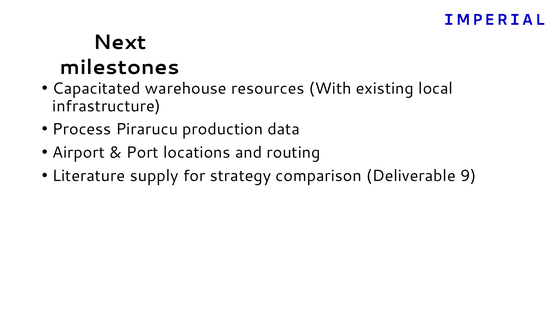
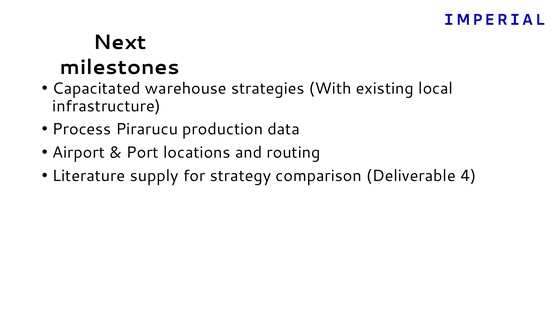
resources: resources -> strategies (268, 89)
9: 9 -> 4 (468, 176)
